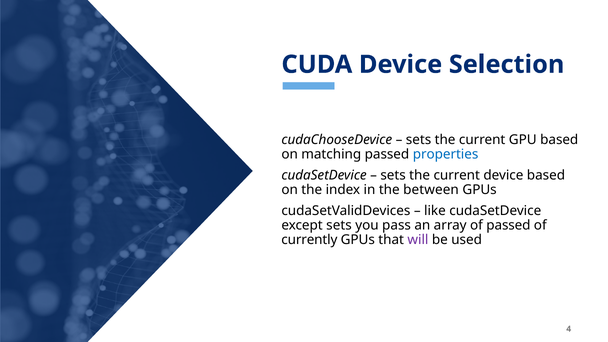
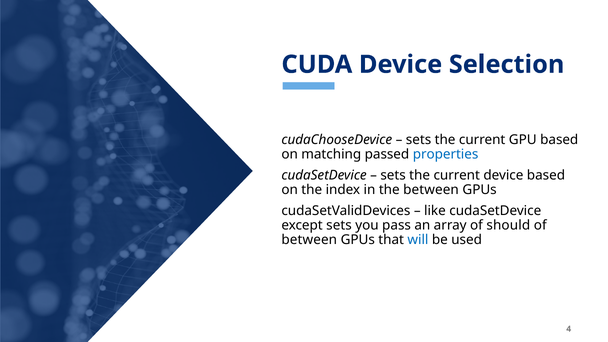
of passed: passed -> should (508, 225)
currently: currently -> between (309, 240)
will colour: purple -> blue (418, 240)
